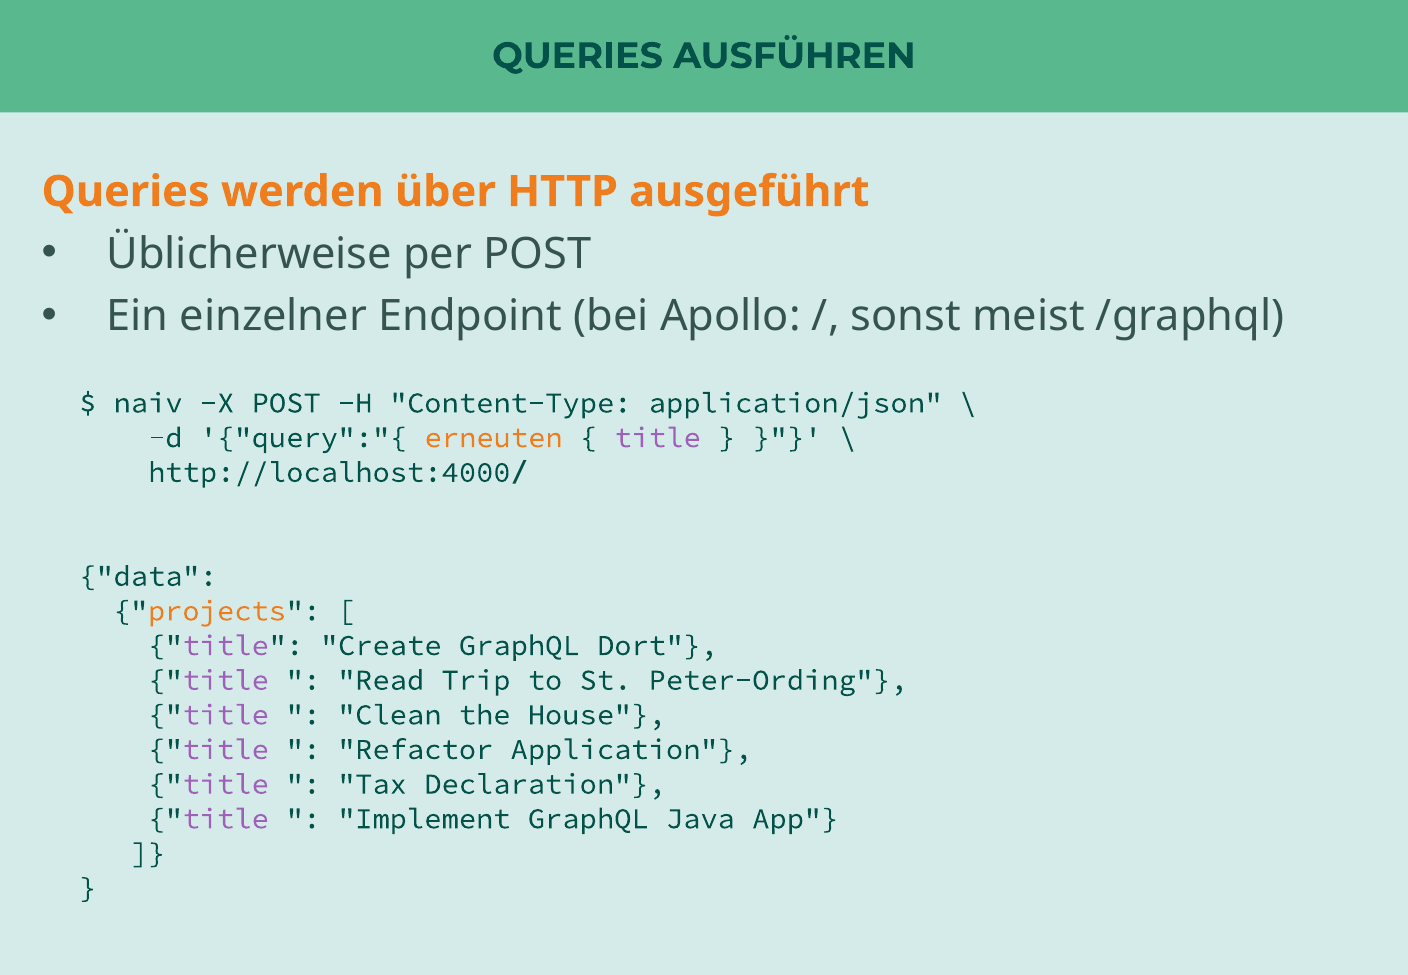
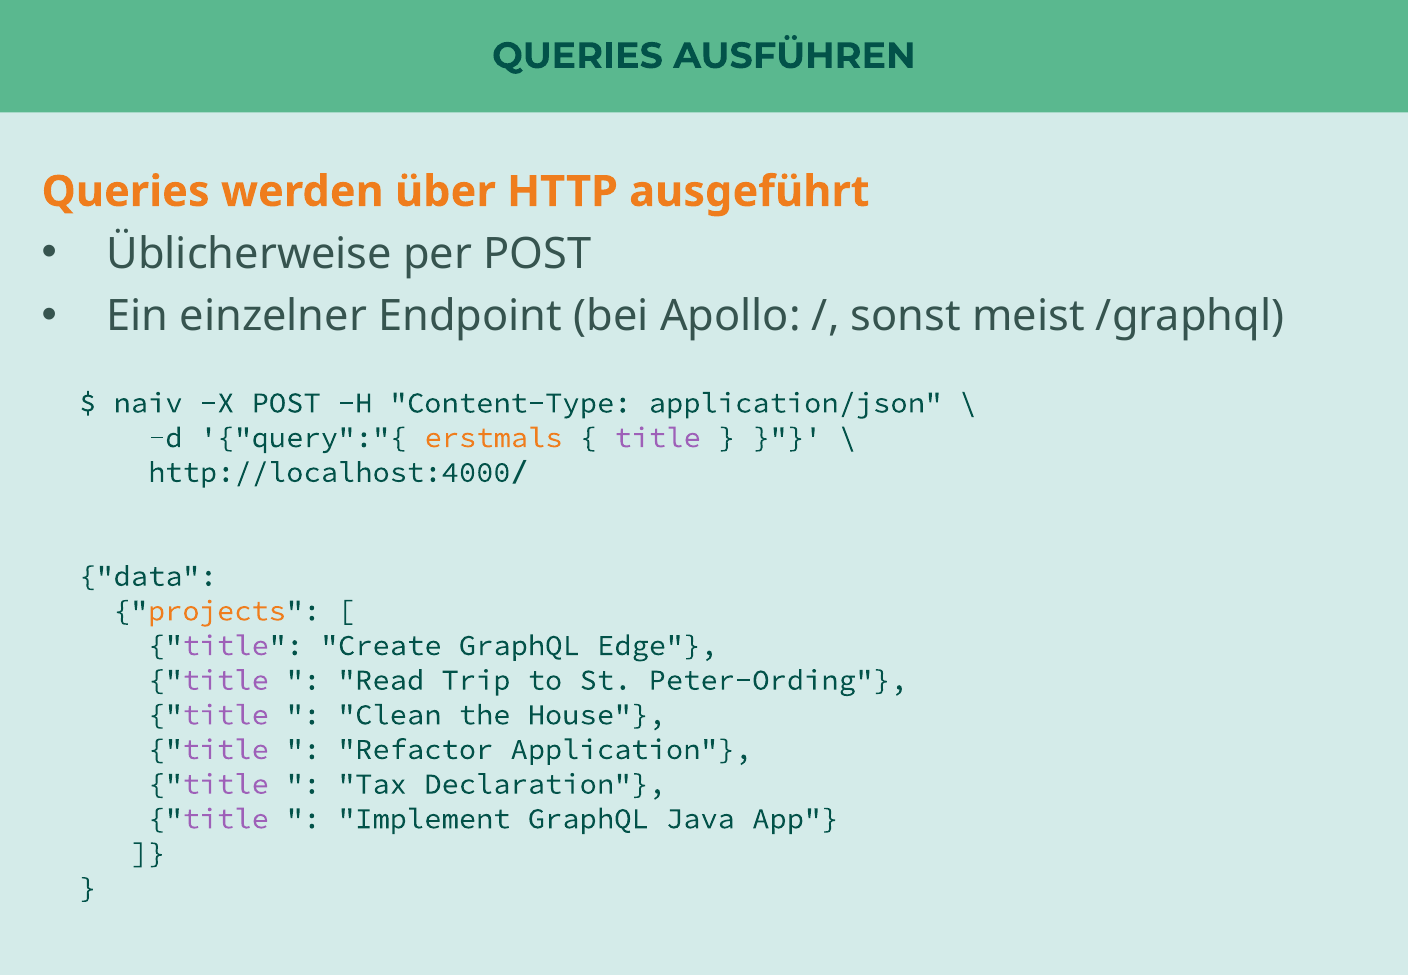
erneuten: erneuten -> erstmals (494, 437)
Dort: Dort -> Edge (657, 645)
